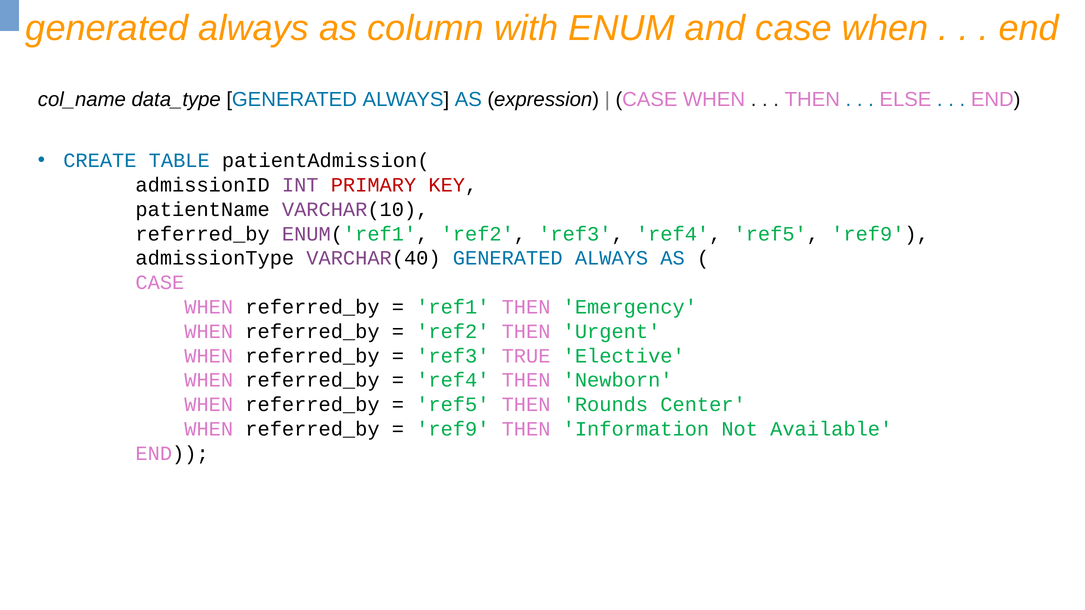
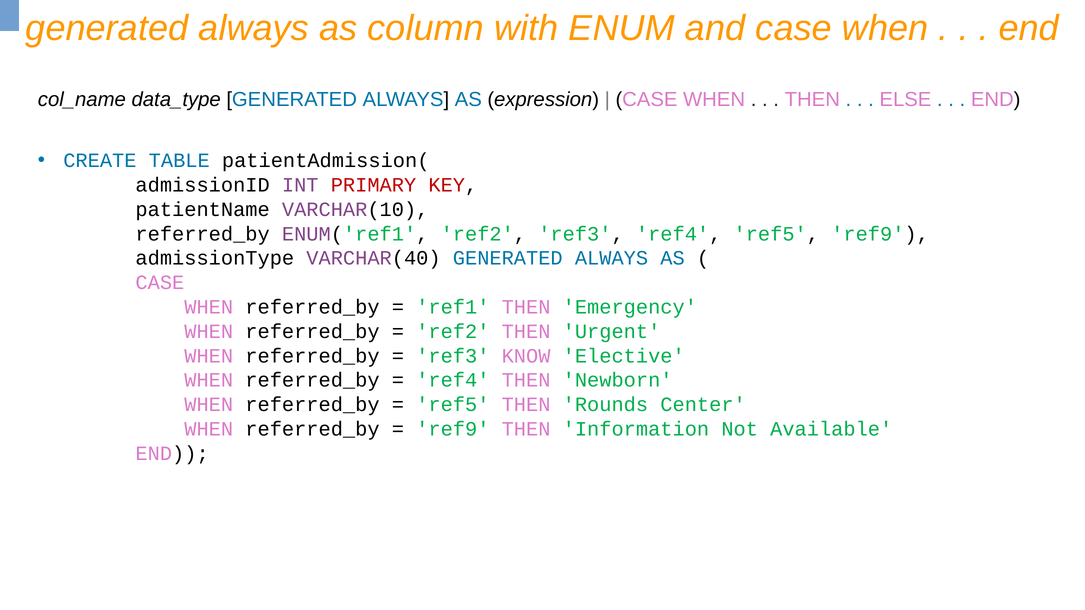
TRUE: TRUE -> KNOW (526, 356)
